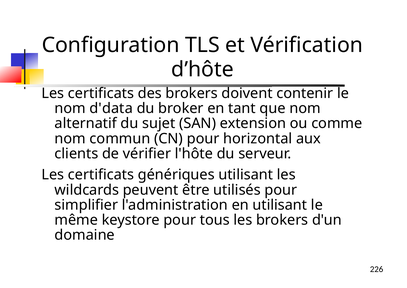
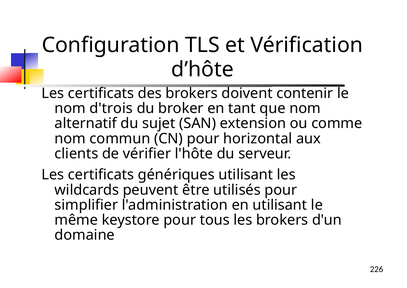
d'data: d'data -> d'trois (111, 108)
